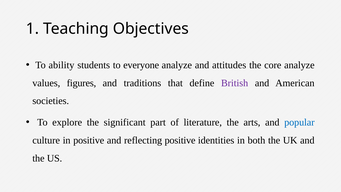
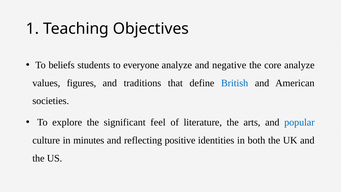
ability: ability -> beliefs (62, 65)
attitudes: attitudes -> negative (229, 65)
British colour: purple -> blue (235, 83)
part: part -> feel (158, 122)
in positive: positive -> minutes (89, 140)
